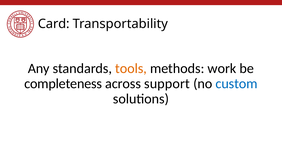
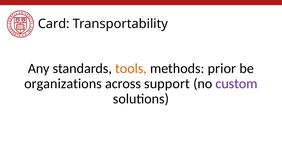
work: work -> prior (222, 68)
completeness: completeness -> organizations (63, 83)
custom colour: blue -> purple (237, 83)
